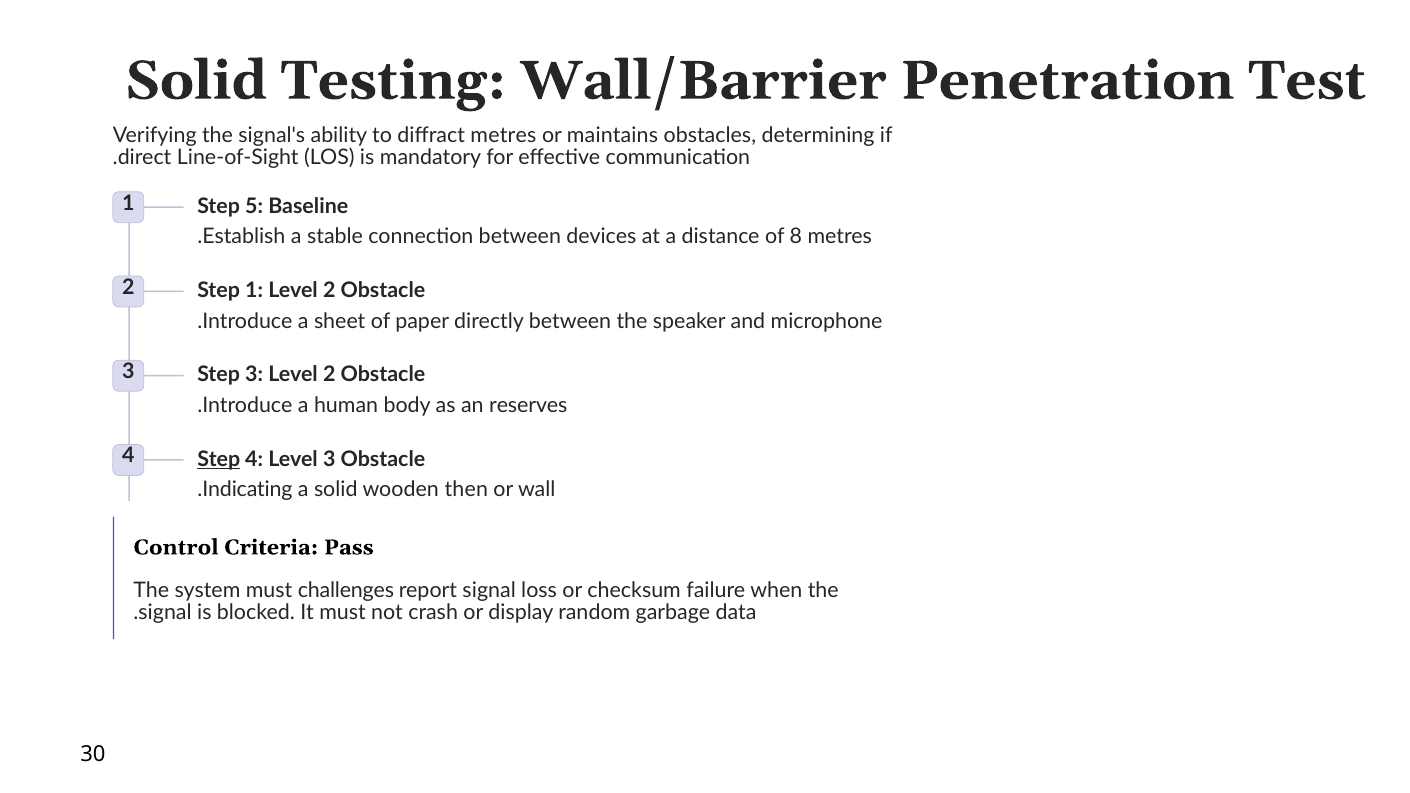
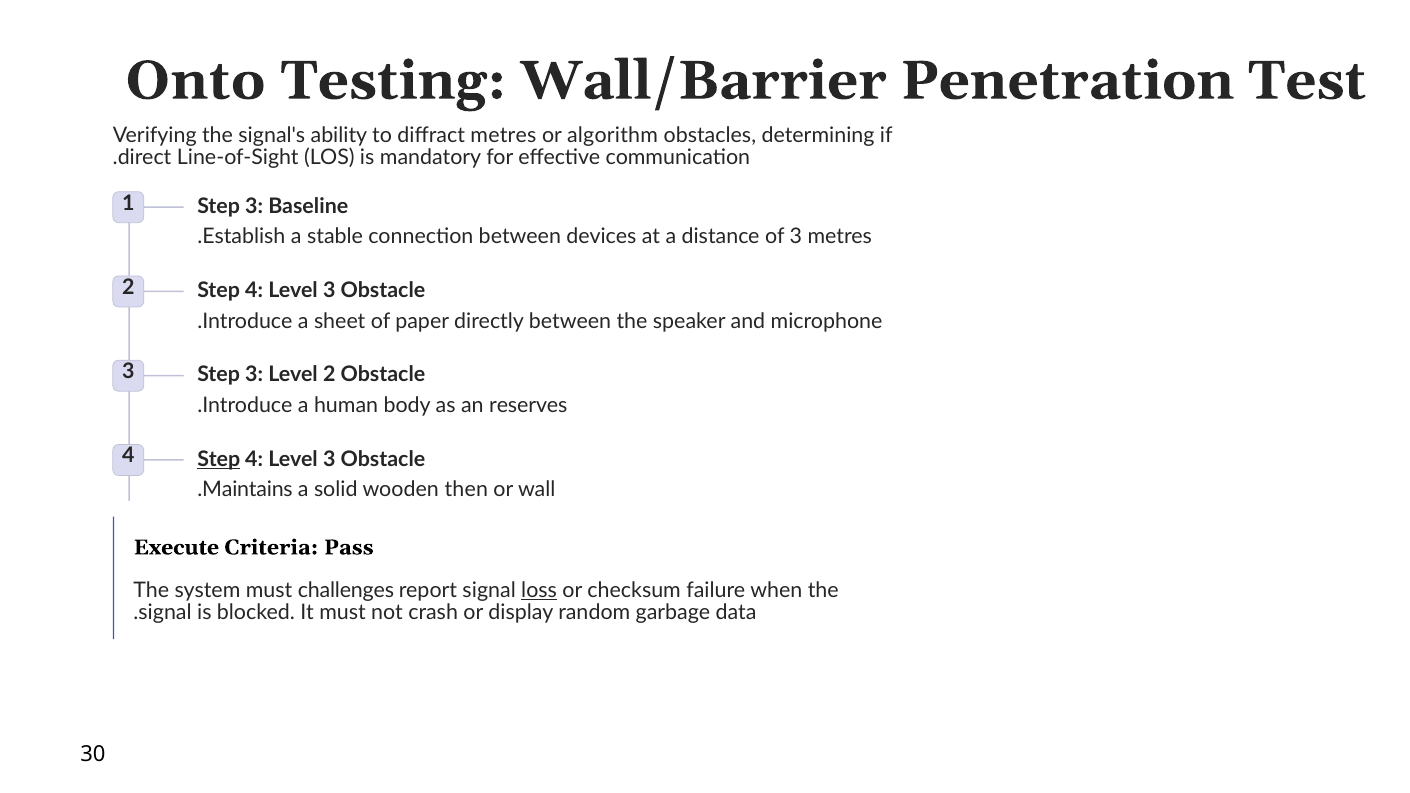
Solid: Solid -> Onto (195, 81)
maintains: maintains -> algorithm (613, 135)
1 Step 5: 5 -> 3 (254, 206)
of 8: 8 -> 3 (796, 237)
2 Step 1: 1 -> 4 (254, 291)
2: 2 -> 3 (329, 291)
Indicating: Indicating -> Maintains (247, 490)
Control: Control -> Execute (176, 547)
loss underline: none -> present (539, 590)
